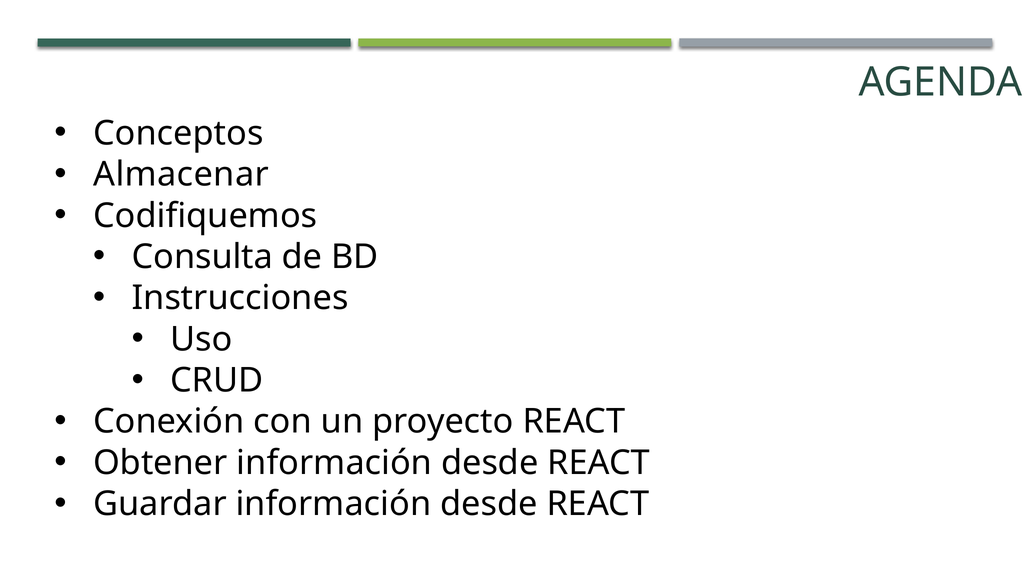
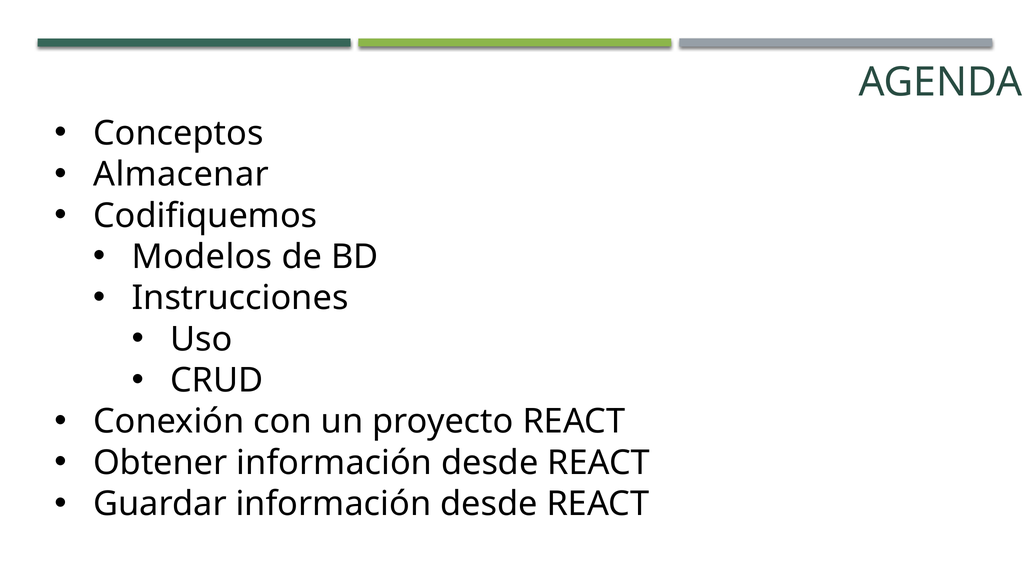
Consulta: Consulta -> Modelos (202, 257)
